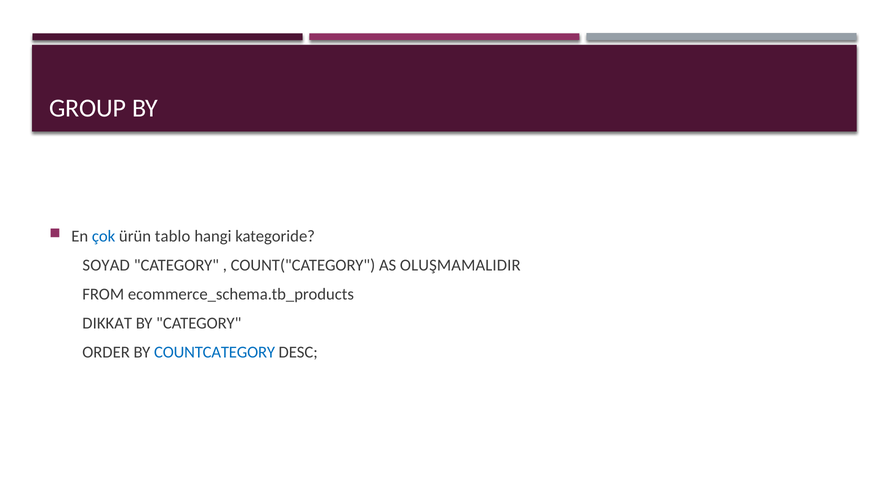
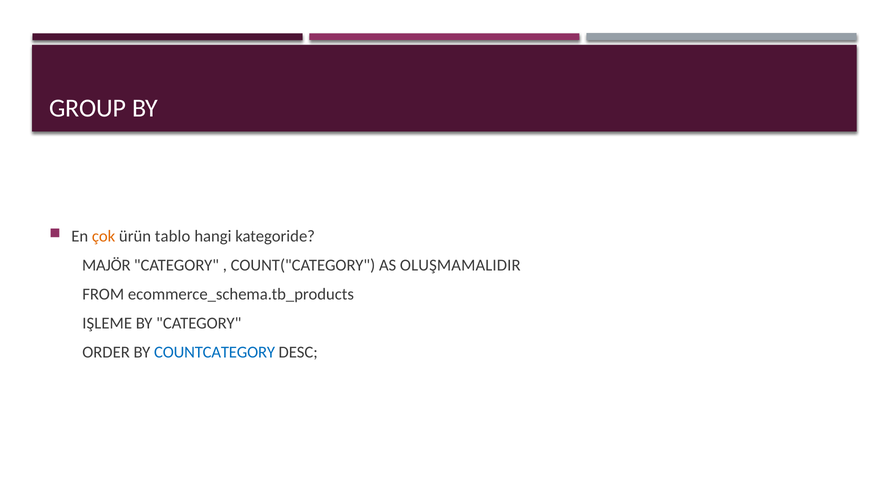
çok colour: blue -> orange (104, 236)
SOYAD: SOYAD -> MAJÖR (106, 265)
DIKKAT: DIKKAT -> IŞLEME (107, 323)
